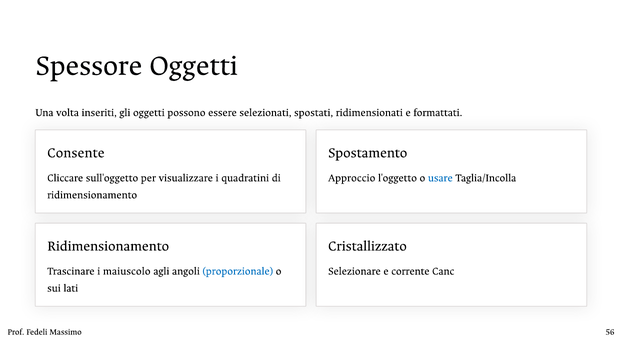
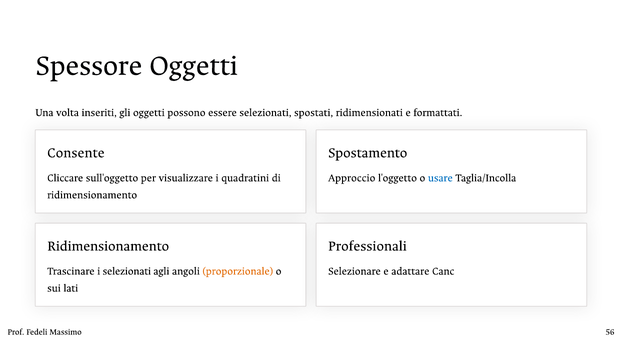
Cristallizzato: Cristallizzato -> Professionali (367, 246)
i maiuscolo: maiuscolo -> selezionati (127, 271)
proporzionale colour: blue -> orange (238, 271)
corrente: corrente -> adattare (410, 271)
